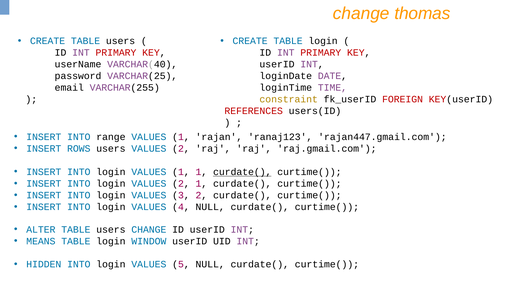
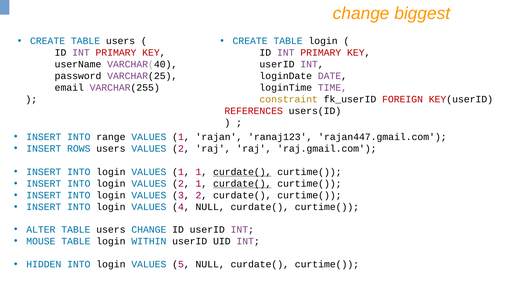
thomas: thomas -> biggest (422, 14)
curdate( underline: none -> present (242, 184)
MEANS: MEANS -> MOUSE (41, 241)
WINDOW: WINDOW -> WITHIN (149, 241)
